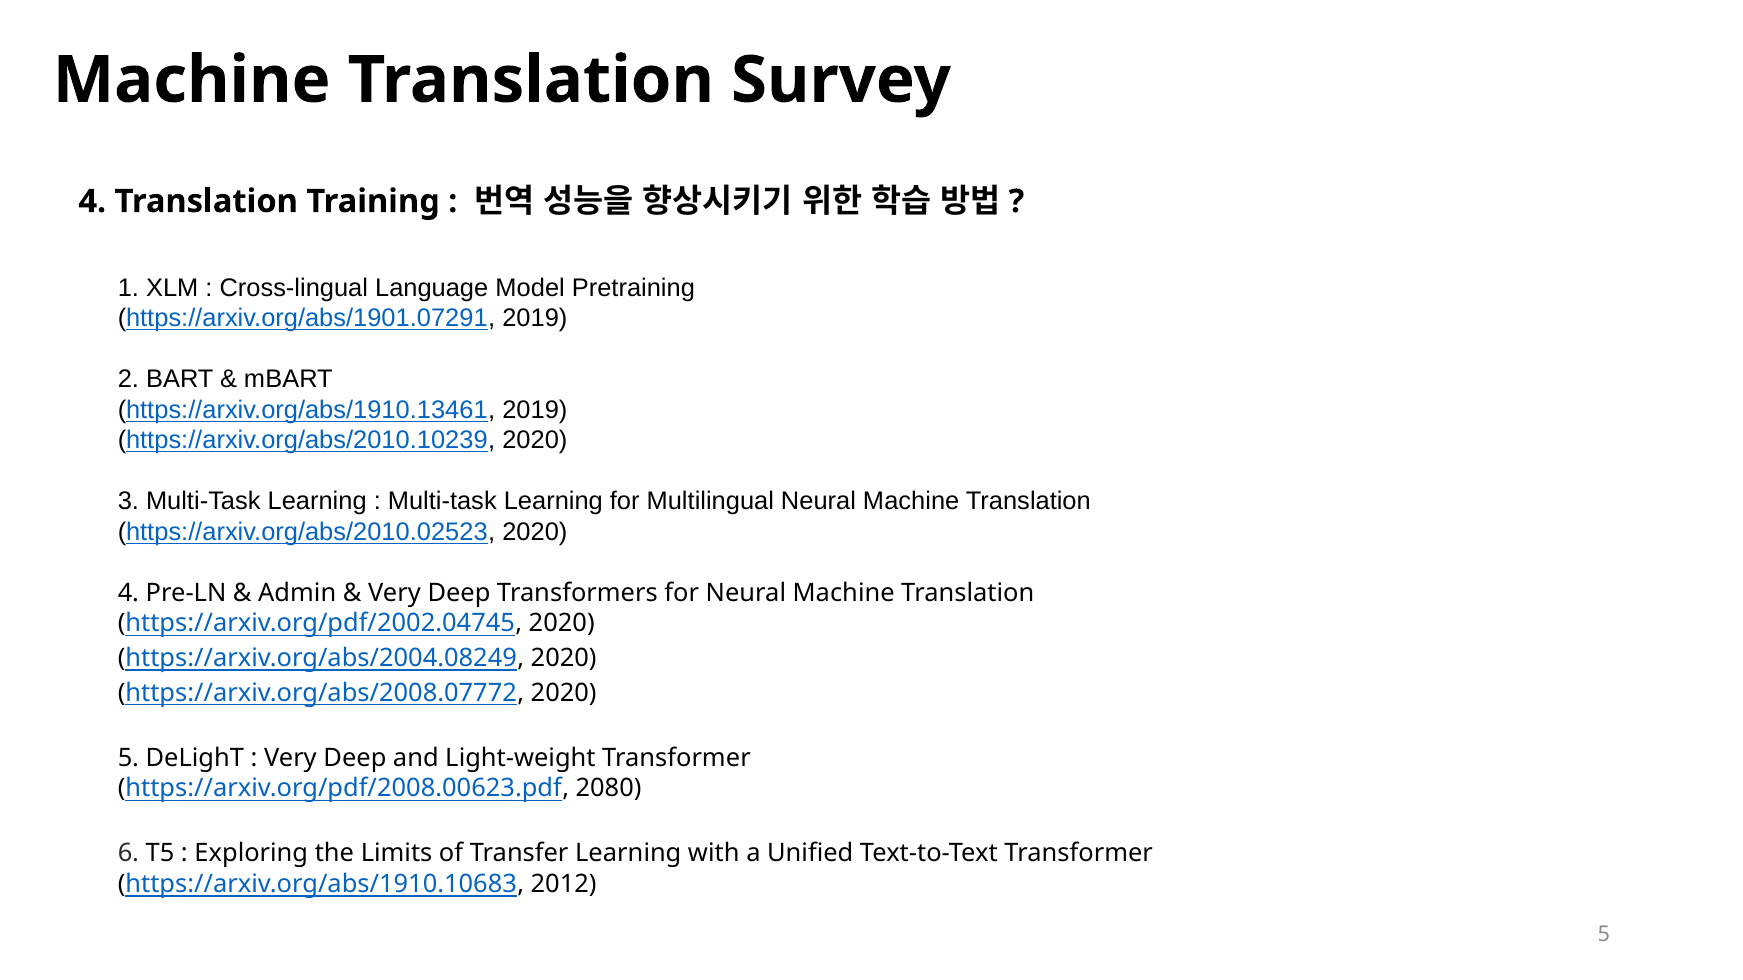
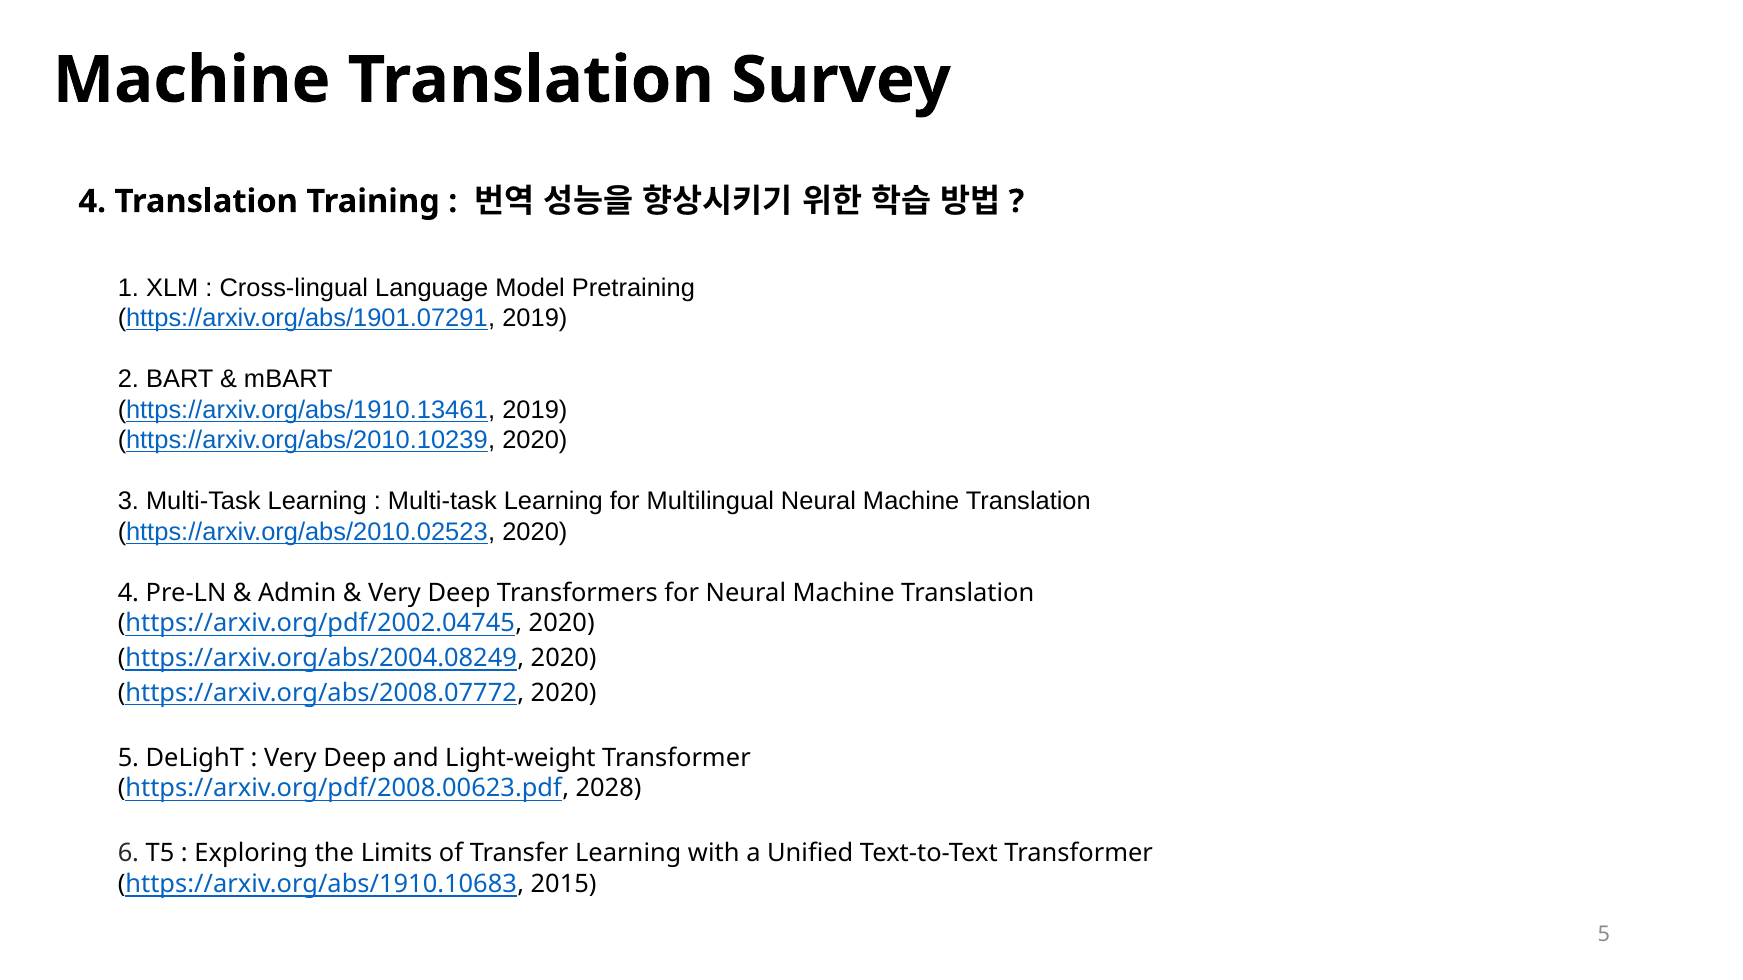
2080: 2080 -> 2028 (608, 789)
2012: 2012 -> 2015 (564, 884)
